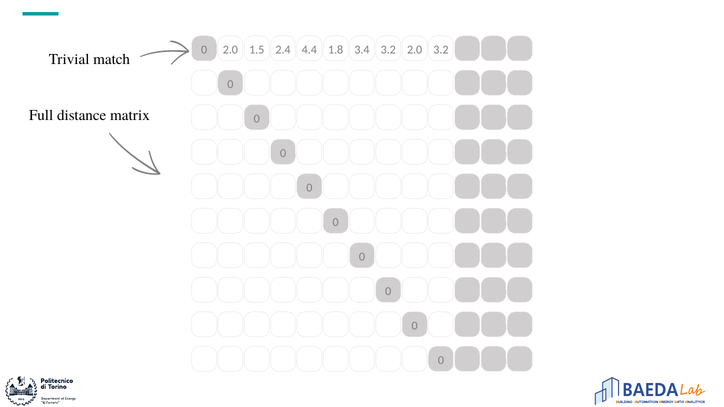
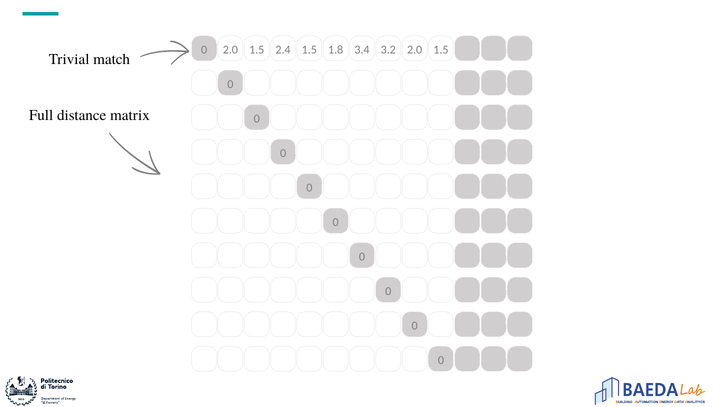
2.4 4.4: 4.4 -> 1.5 (309, 50)
3.4 2.0 3.2: 3.2 -> 1.5 (441, 50)
